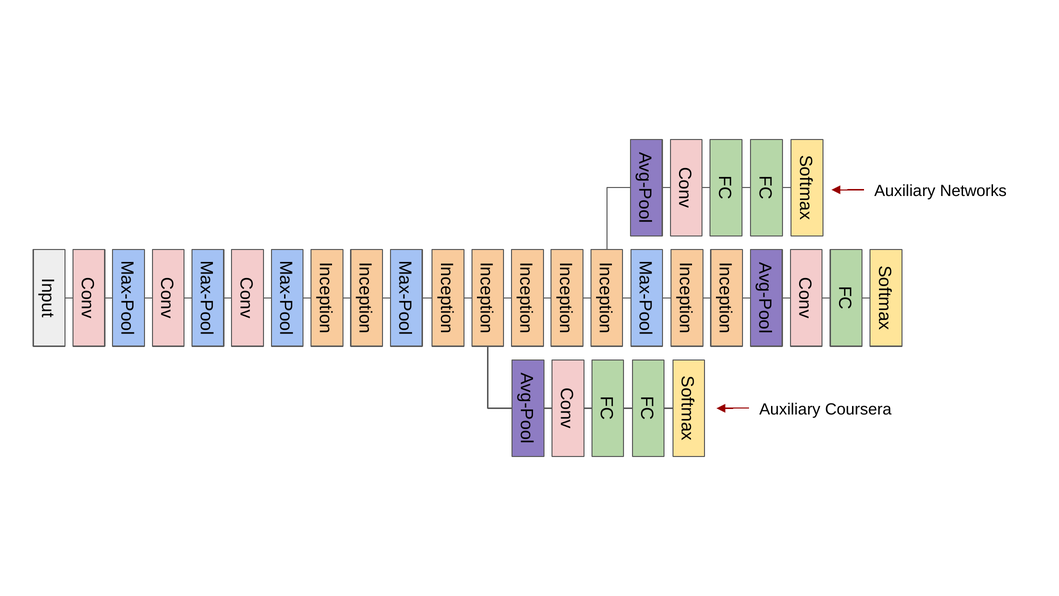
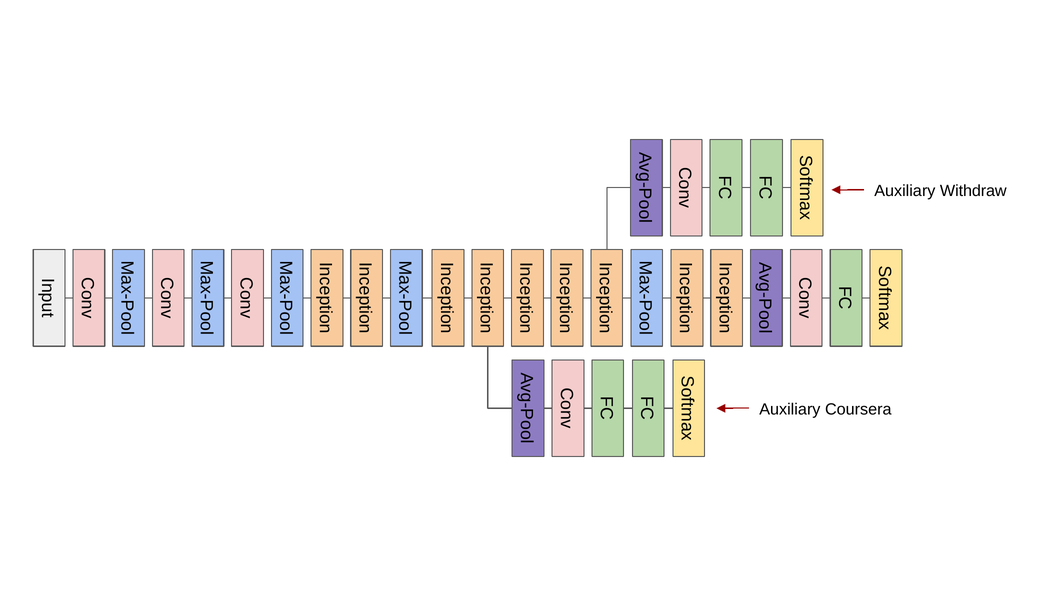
Networks: Networks -> Withdraw (973, 191)
